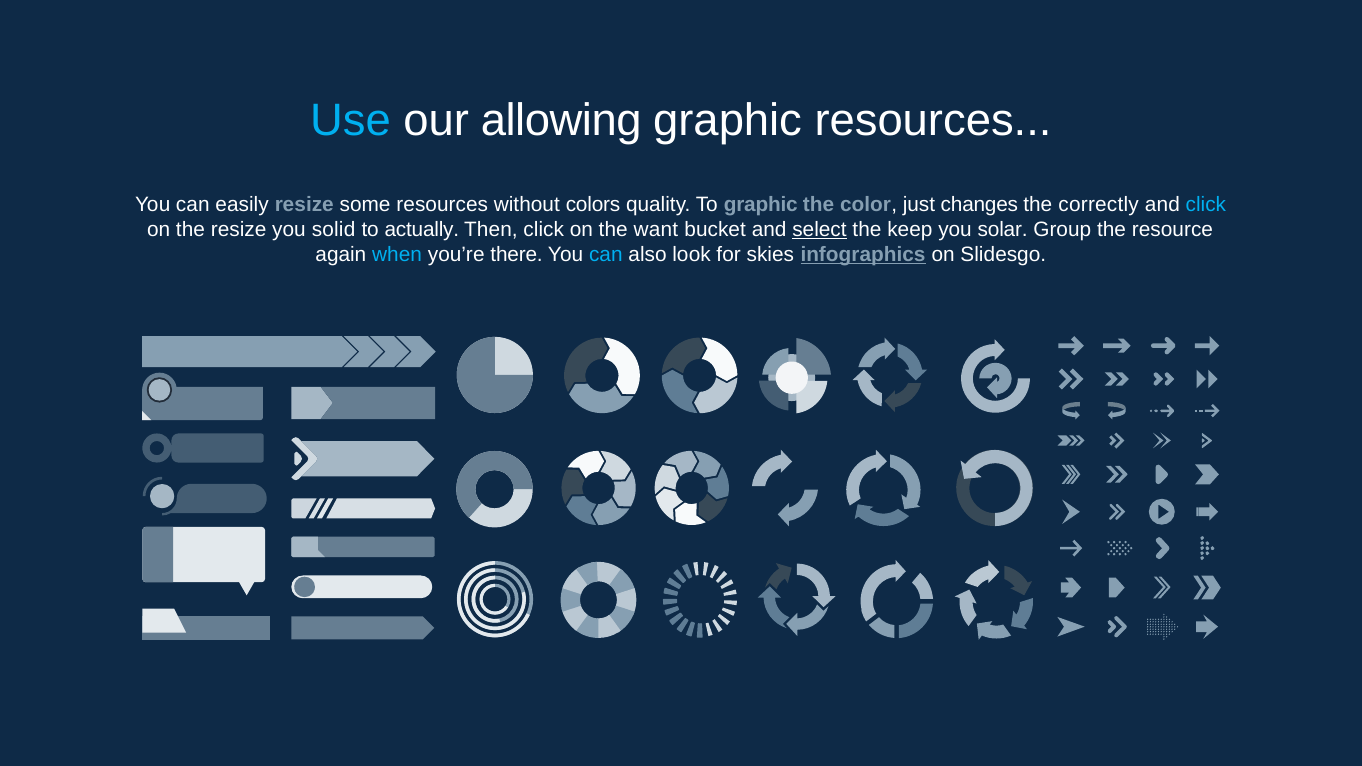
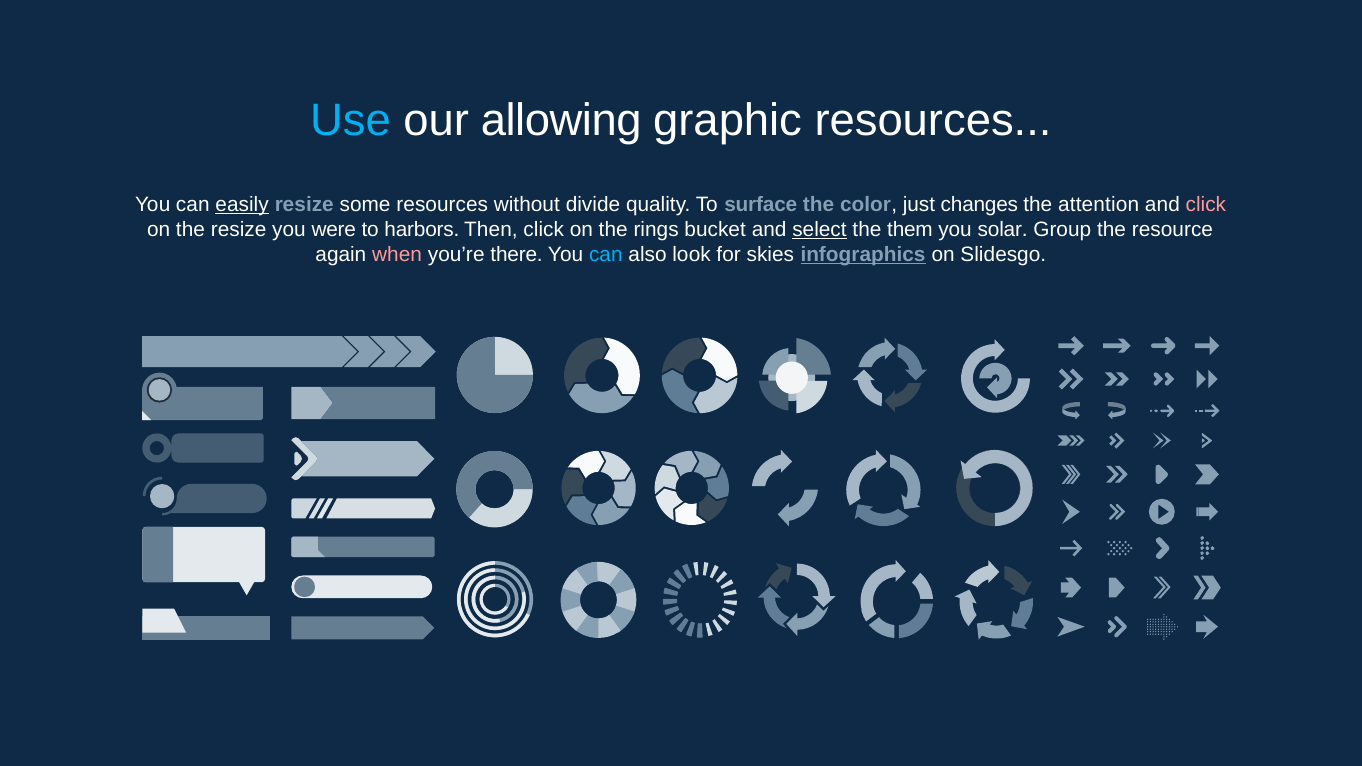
easily underline: none -> present (242, 204)
colors: colors -> divide (593, 204)
To graphic: graphic -> surface (761, 204)
correctly: correctly -> attention (1099, 204)
click colour: light blue -> pink (1206, 204)
solid: solid -> were (334, 229)
actually: actually -> harbors (422, 229)
want: want -> rings (656, 229)
keep: keep -> them (910, 229)
when colour: light blue -> pink (397, 254)
